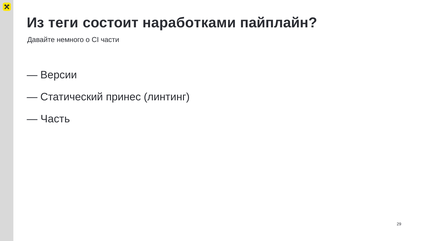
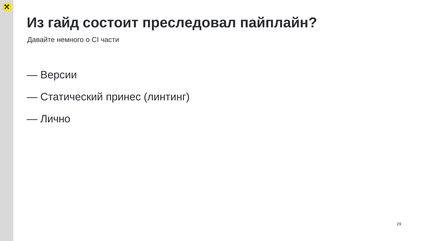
теги: теги -> гайд (63, 23)
наработками: наработками -> преследовал (189, 23)
Часть: Часть -> Лично (55, 119)
